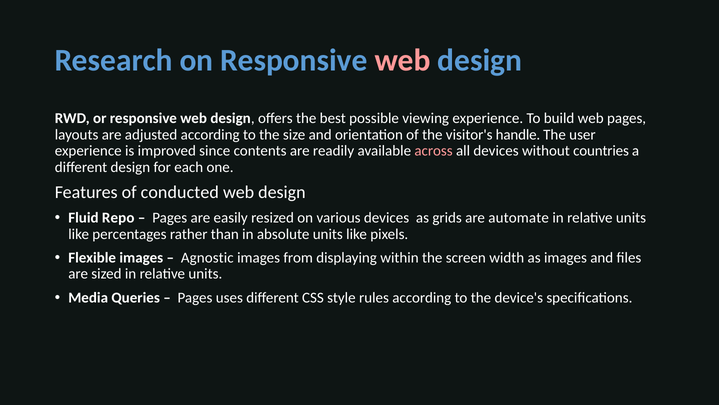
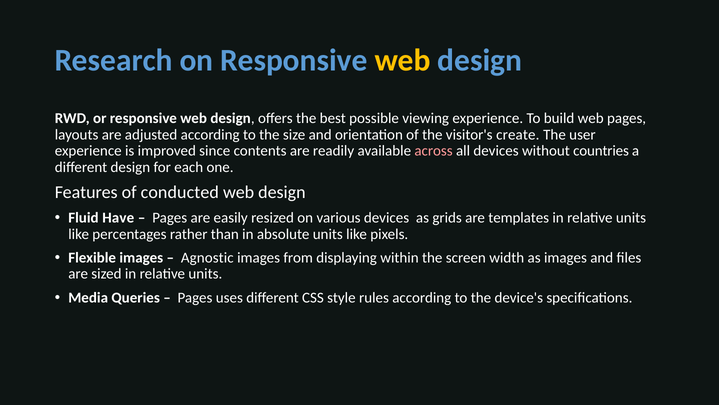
web colour: pink -> yellow (403, 60)
handle: handle -> create (518, 135)
Repo: Repo -> Have (118, 218)
automate: automate -> templates (519, 218)
